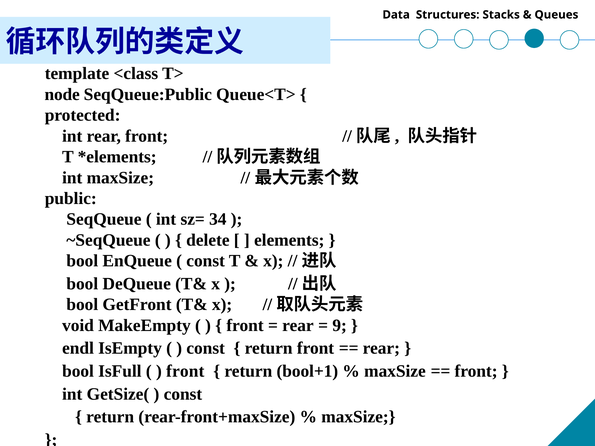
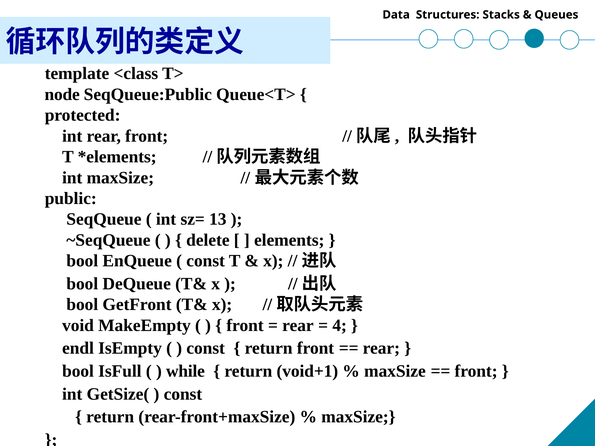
34: 34 -> 13 (218, 219)
9: 9 -> 4 (340, 326)
front: front -> while (185, 371)
bool+1: bool+1 -> void+1 (307, 371)
